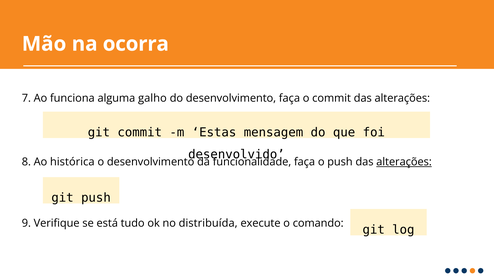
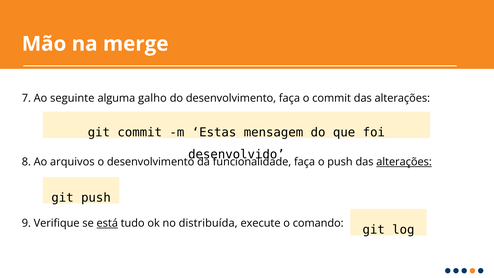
ocorra: ocorra -> merge (136, 44)
funciona: funciona -> seguinte (72, 98)
histórica: histórica -> arquivos (72, 162)
está underline: none -> present (107, 223)
